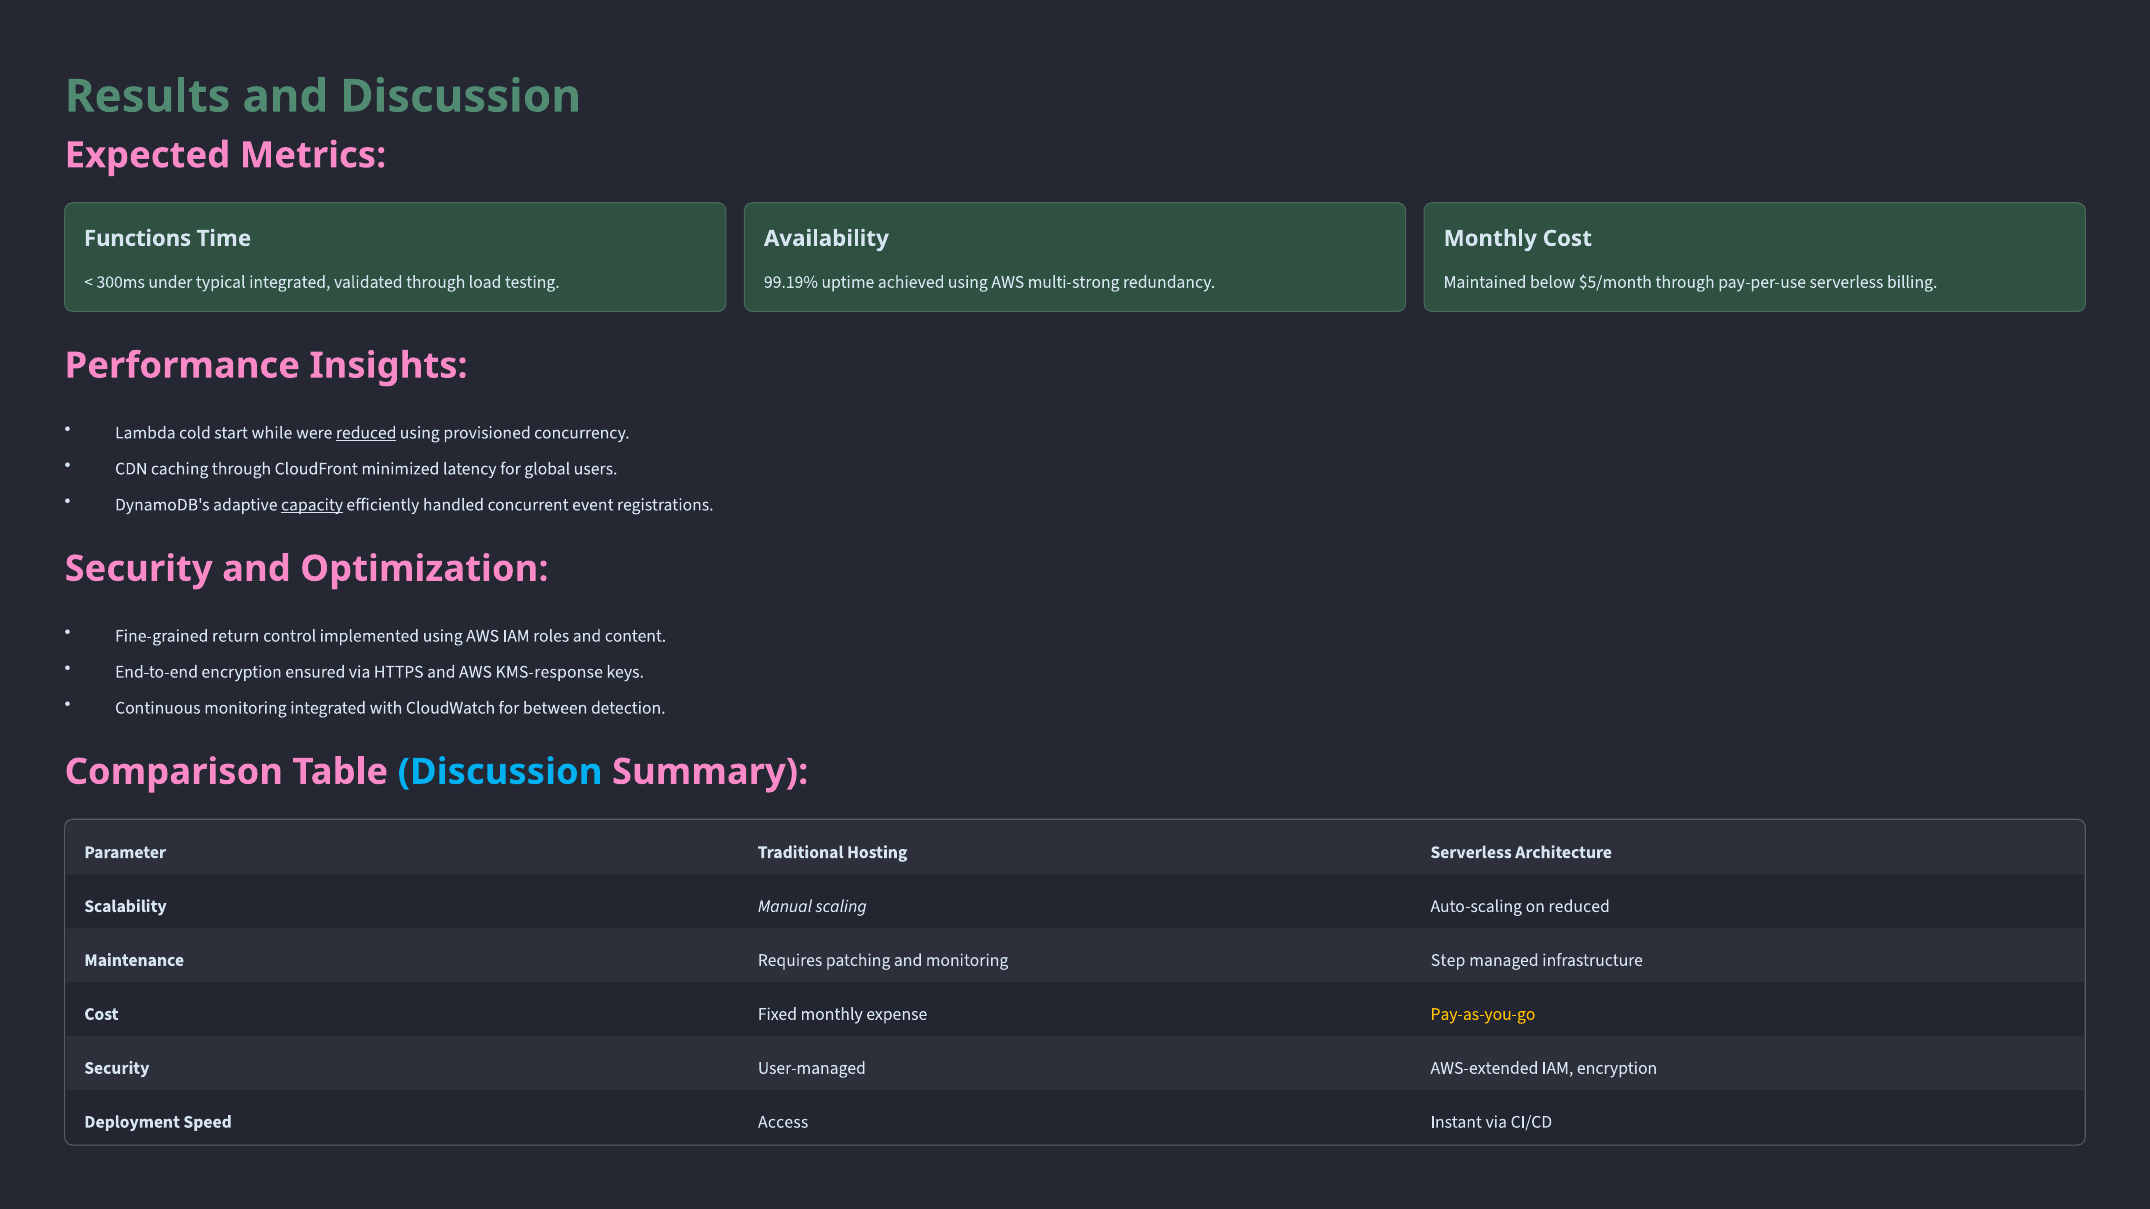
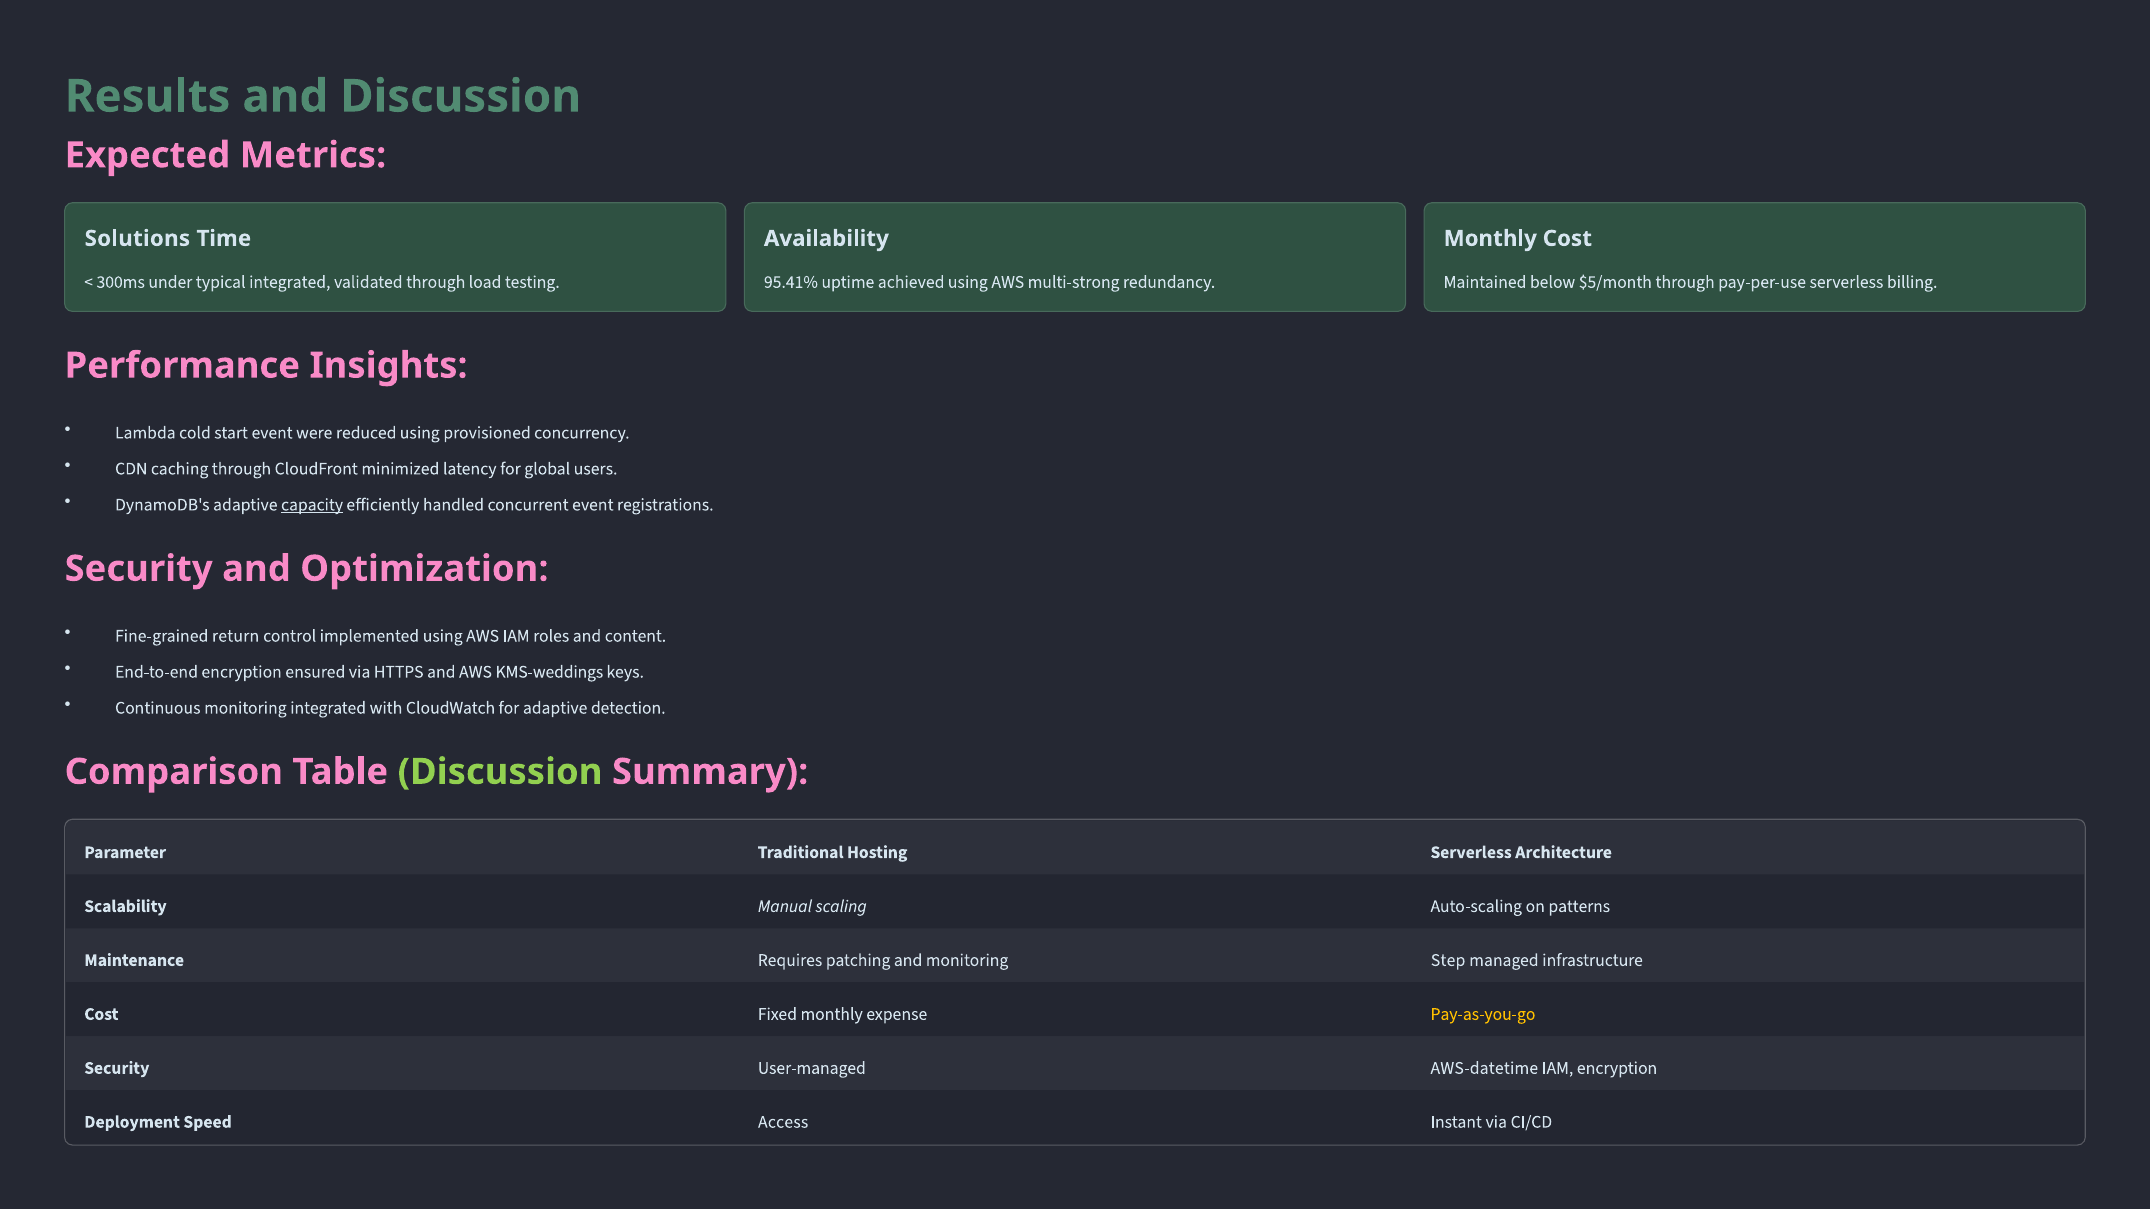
Functions: Functions -> Solutions (137, 239)
99.19%: 99.19% -> 95.41% (791, 282)
start while: while -> event (272, 433)
reduced underline: present -> none (366, 433)
KMS-response: KMS-response -> KMS-weddings (549, 672)
for between: between -> adaptive (555, 708)
Discussion colour: light blue -> light green (500, 772)
on reduced: reduced -> patterns (1579, 906)
AWS-extended: AWS-extended -> AWS-datetime (1484, 1068)
